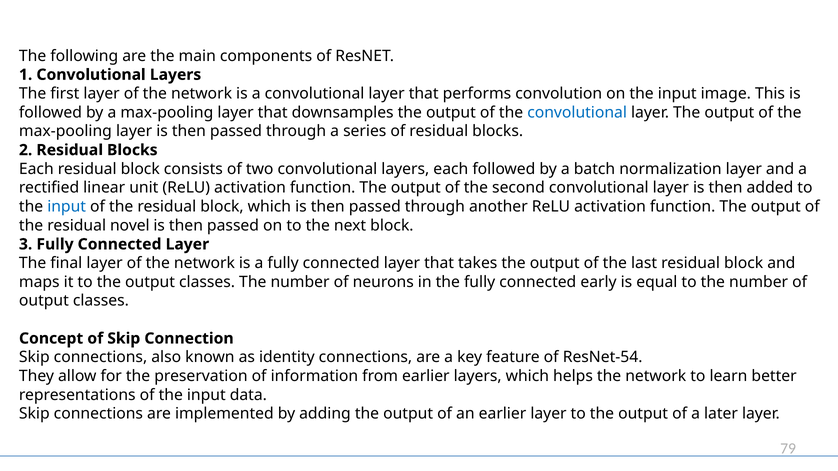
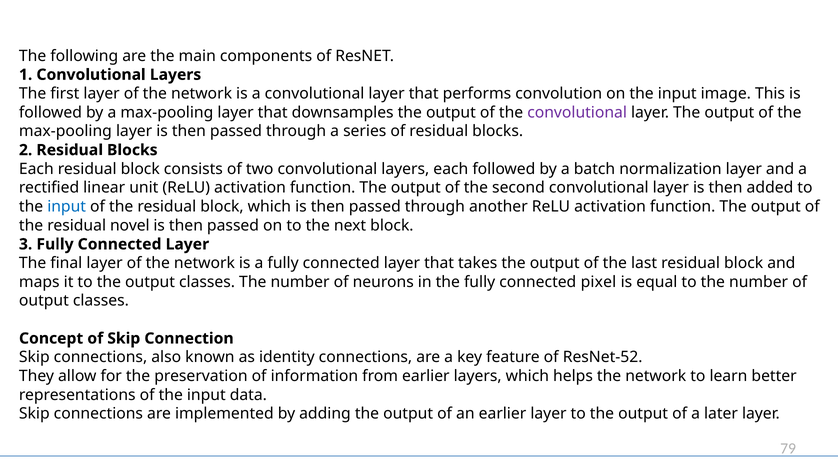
convolutional colour: blue -> purple (577, 112)
early: early -> pixel (598, 282)
ResNet-54: ResNet-54 -> ResNet-52 (603, 358)
